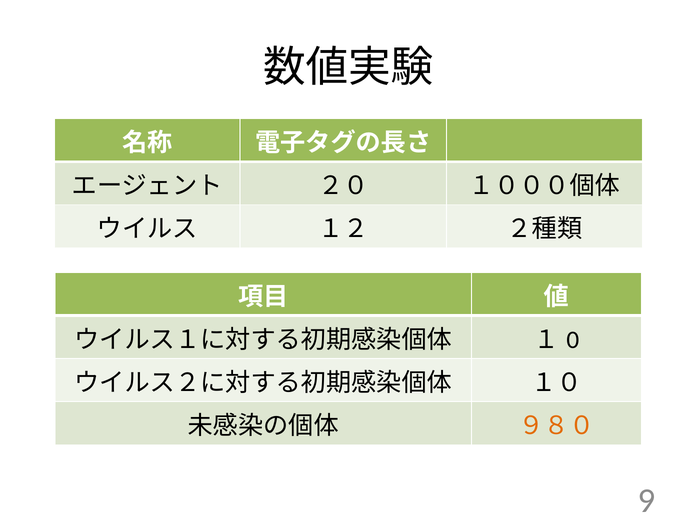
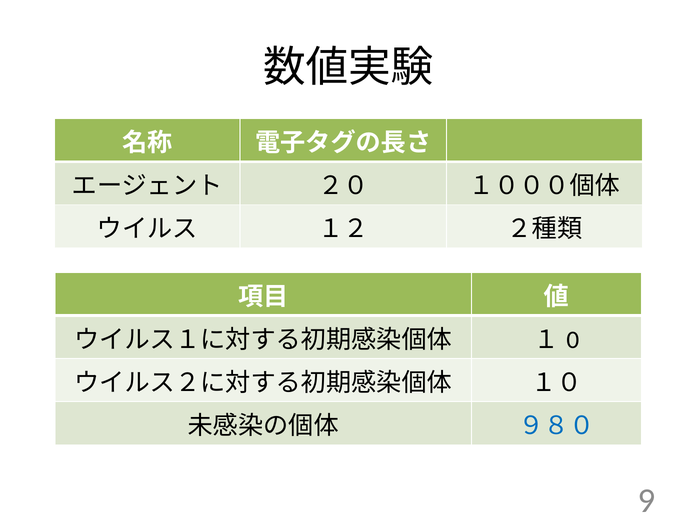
９８０ colour: orange -> blue (556, 426)
